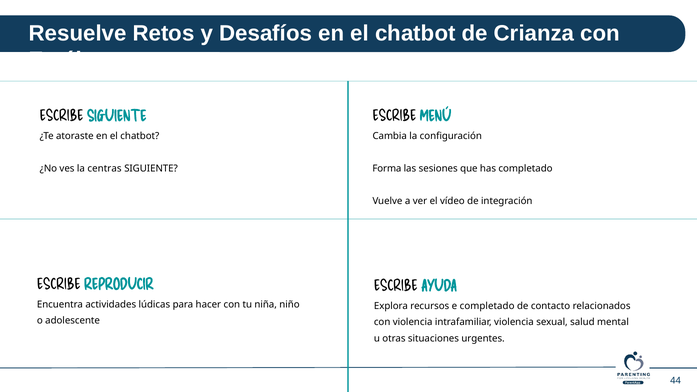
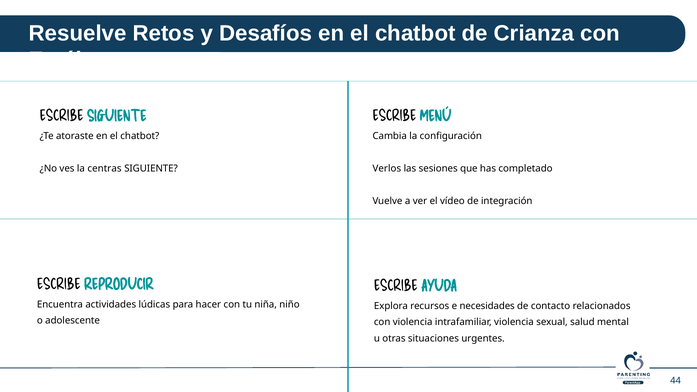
Forma: Forma -> Verlos (387, 169)
e completado: completado -> necesidades (487, 306)
